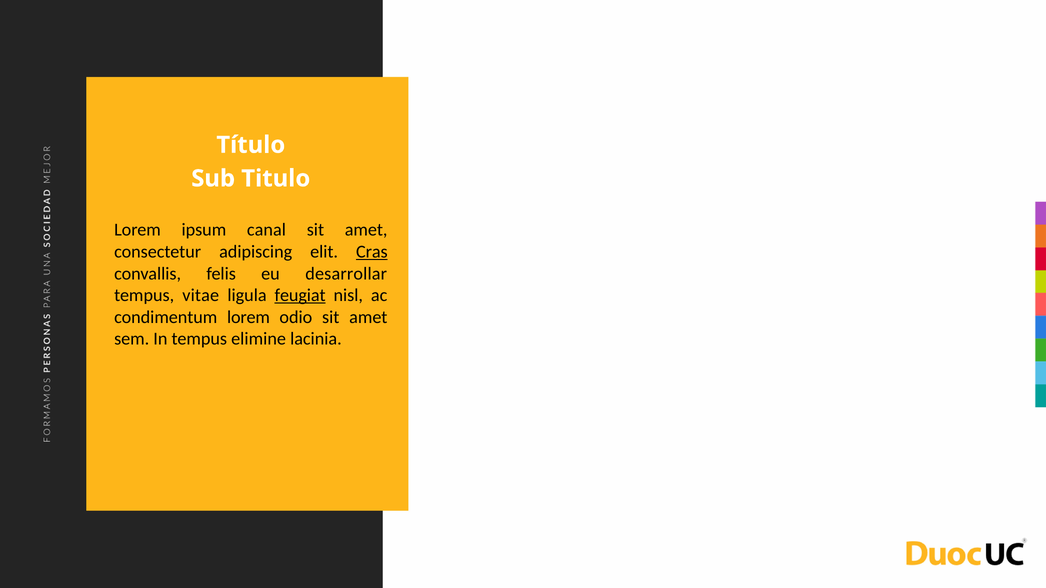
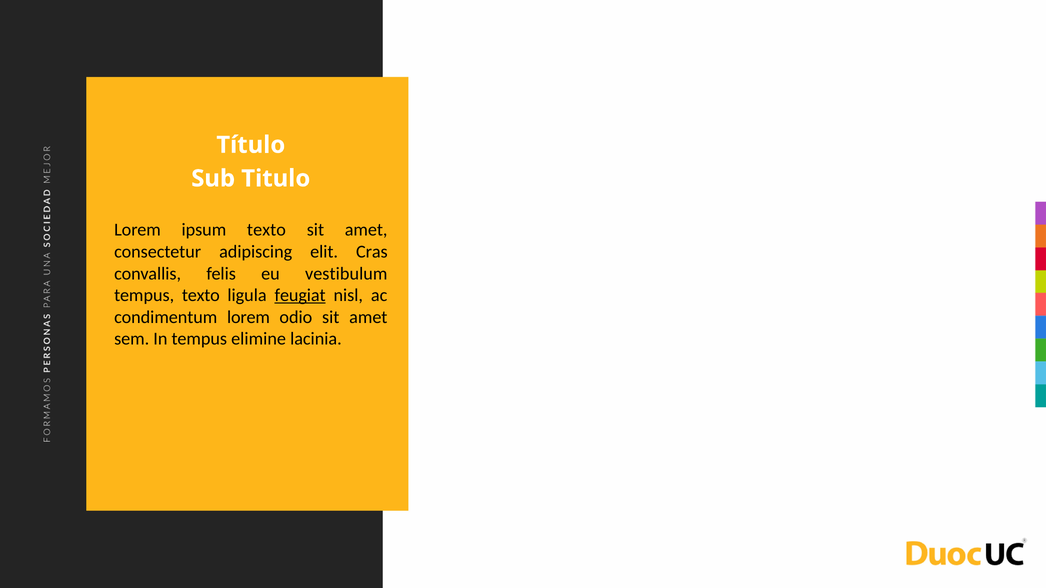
ipsum canal: canal -> texto (266, 230)
Cras underline: present -> none (372, 252)
desarrollar: desarrollar -> vestibulum (346, 274)
tempus vitae: vitae -> texto (201, 295)
